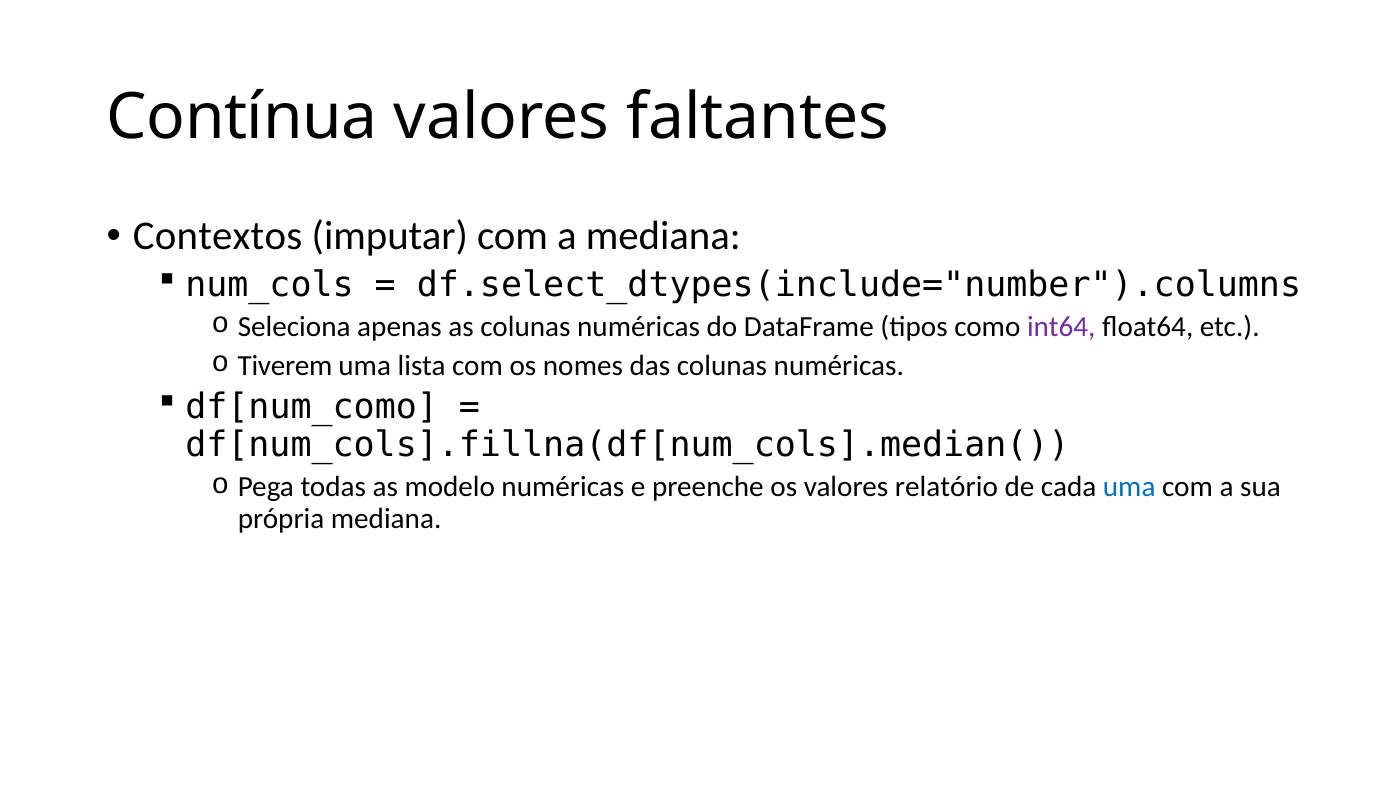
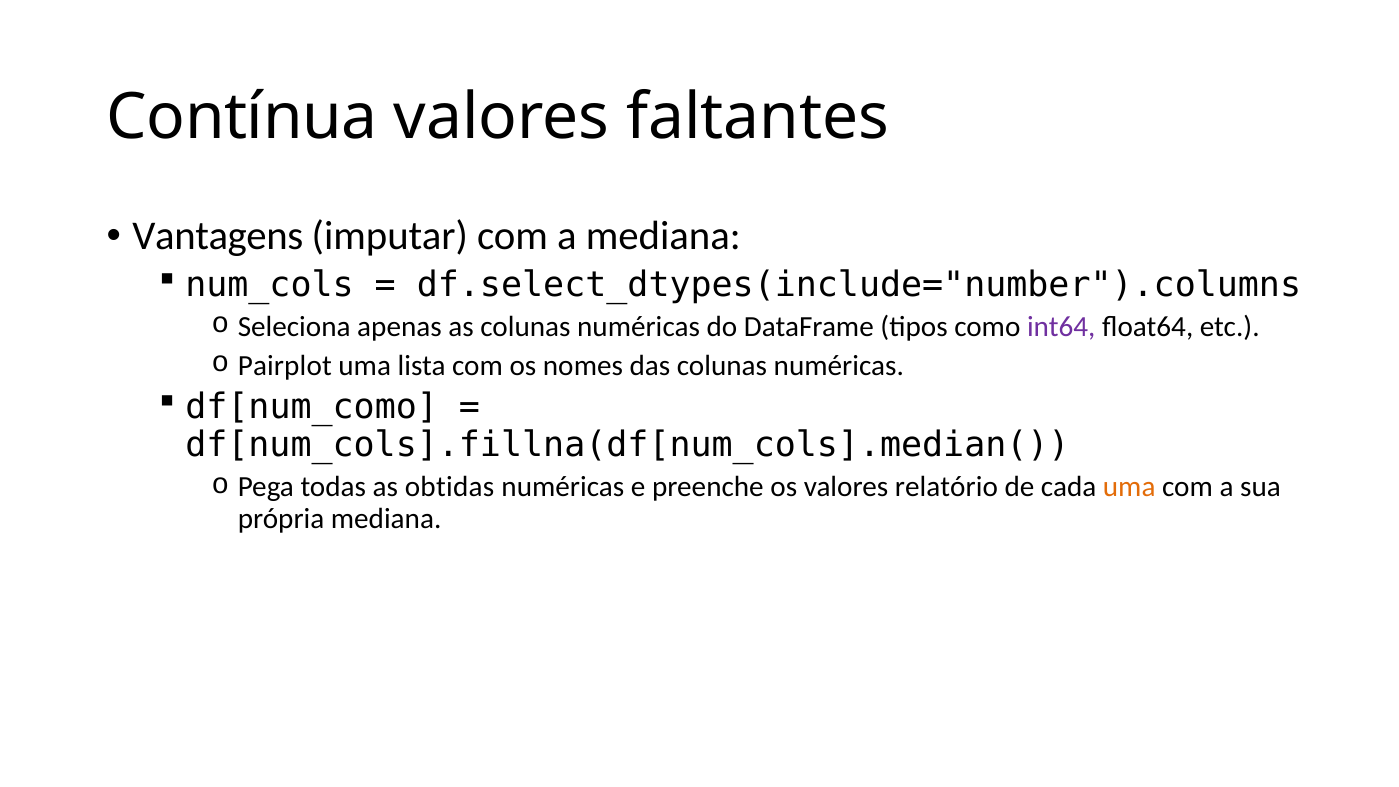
Contextos: Contextos -> Vantagens (218, 236)
Tiverem: Tiverem -> Pairplot (285, 365)
modelo: modelo -> obtidas (450, 487)
uma colour: blue -> orange (1129, 487)
